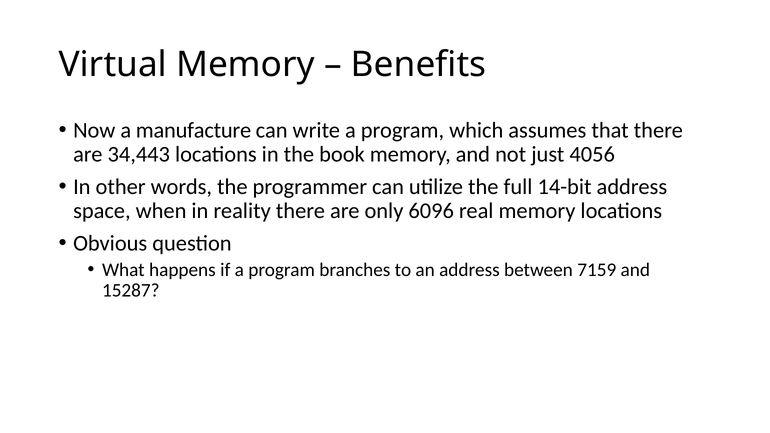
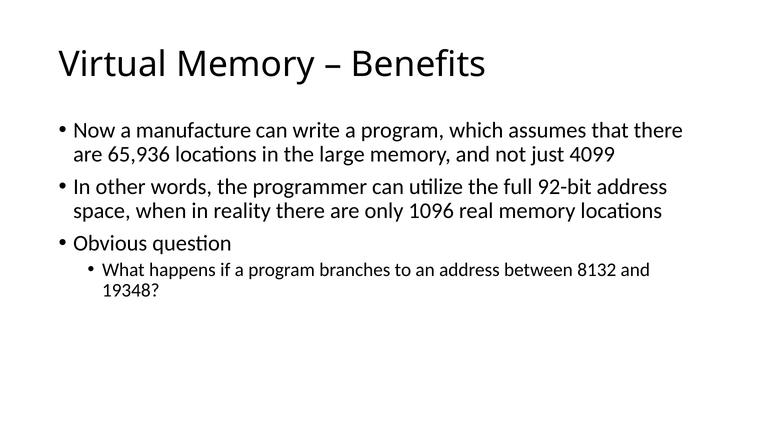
34,443: 34,443 -> 65,936 (139, 154)
book: book -> large (342, 154)
4056: 4056 -> 4099 (592, 154)
14-bit: 14-bit -> 92-bit (565, 187)
6096: 6096 -> 1096 (431, 211)
7159: 7159 -> 8132 (597, 270)
15287: 15287 -> 19348 (131, 291)
